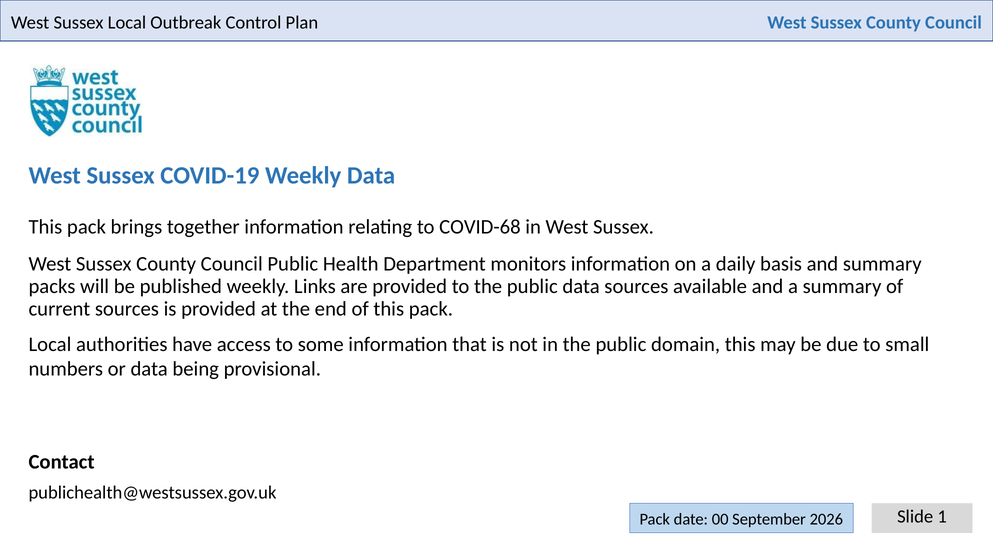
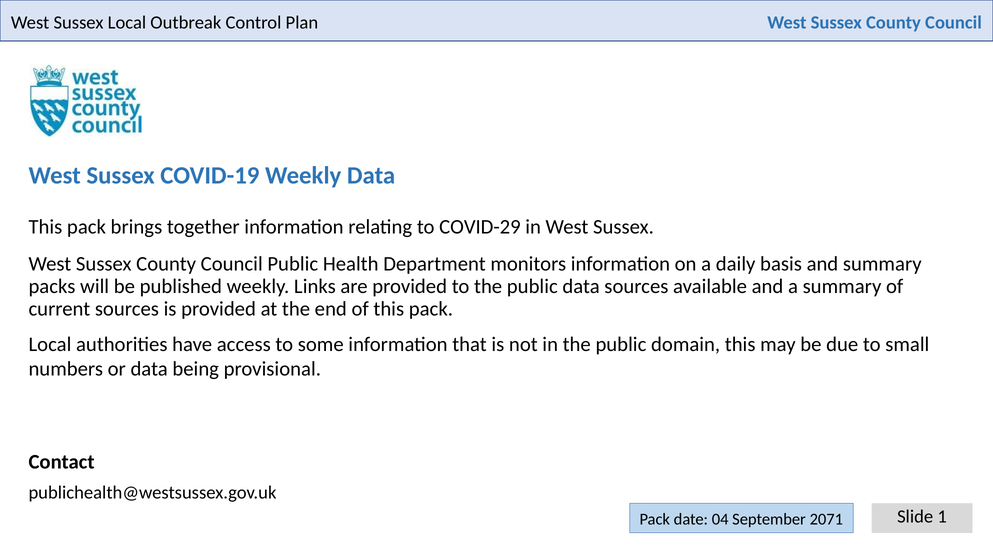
COVID-68: COVID-68 -> COVID-29 (480, 227)
00: 00 -> 04 (720, 519)
2026: 2026 -> 2071 (826, 519)
